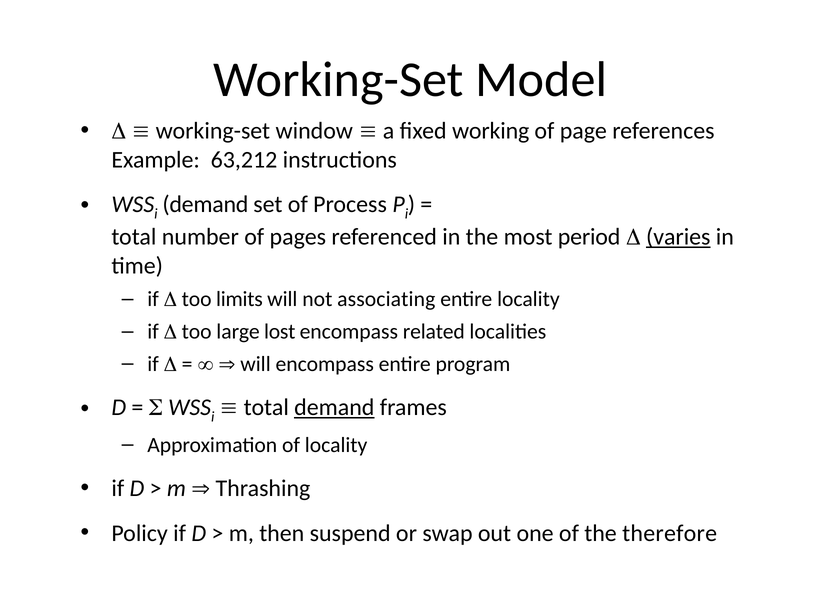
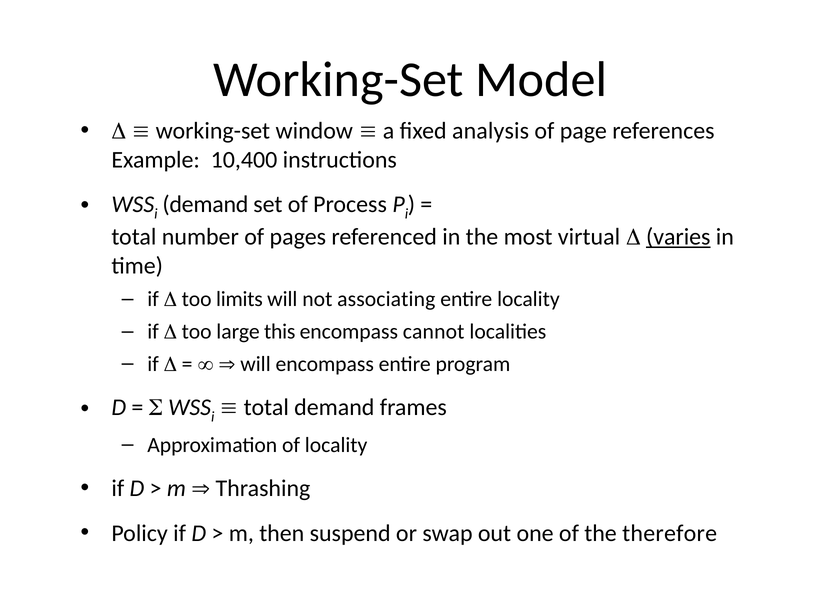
working: working -> analysis (491, 131)
63,212: 63,212 -> 10,400 (244, 160)
period: period -> virtual (589, 237)
lost: lost -> this (280, 332)
related: related -> cannot (434, 332)
demand underline: present -> none (334, 407)
